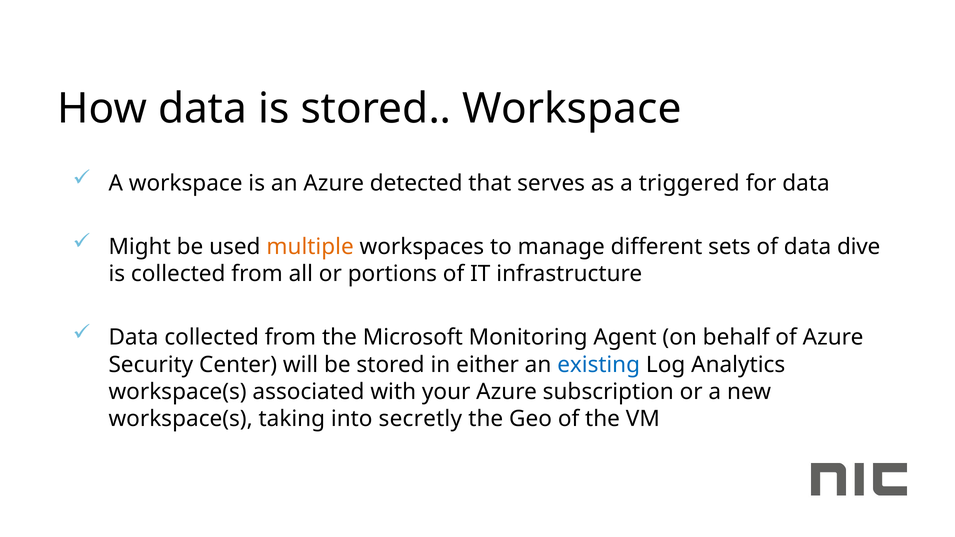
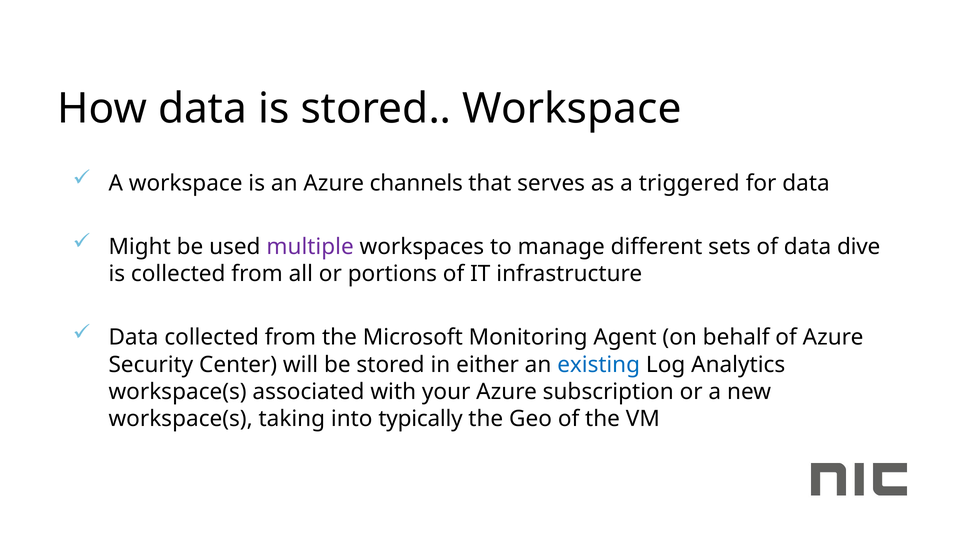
detected: detected -> channels (416, 183)
multiple colour: orange -> purple (310, 247)
secretly: secretly -> typically (421, 419)
